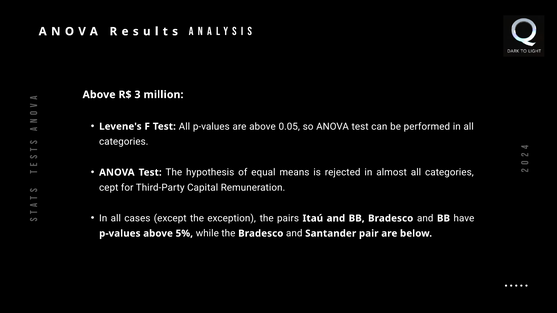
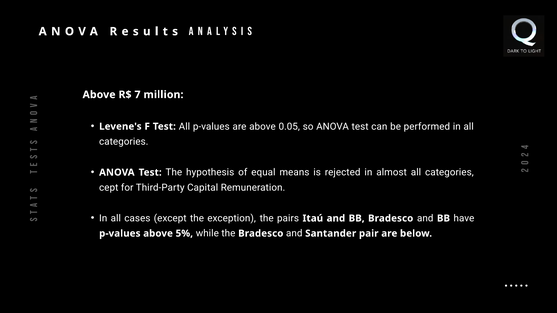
3: 3 -> 7 (138, 95)
